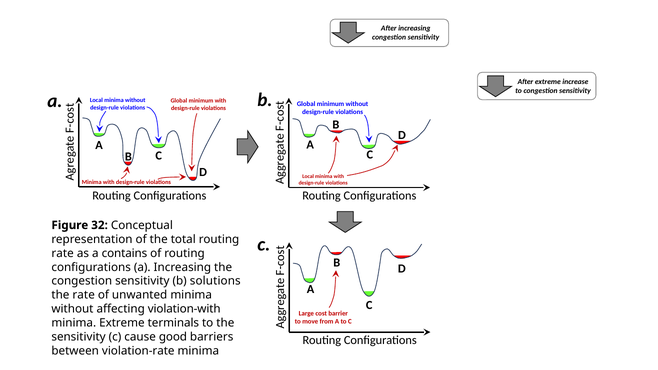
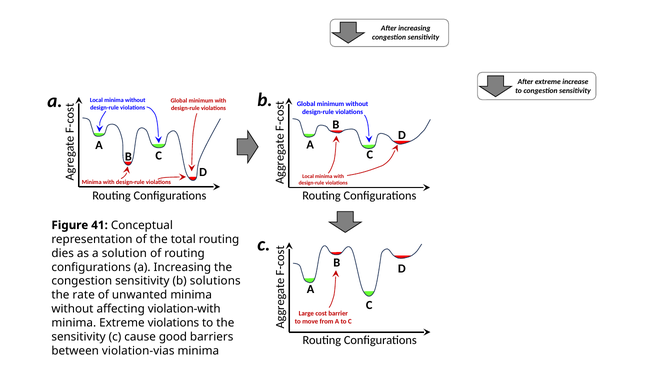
32: 32 -> 41 (100, 225)
rate: rate -> dies (63, 253)
contains: contains -> solution (124, 253)
Extreme terminals: terminals -> violations (173, 323)
violation-rate: violation-rate -> violation-vias (138, 351)
